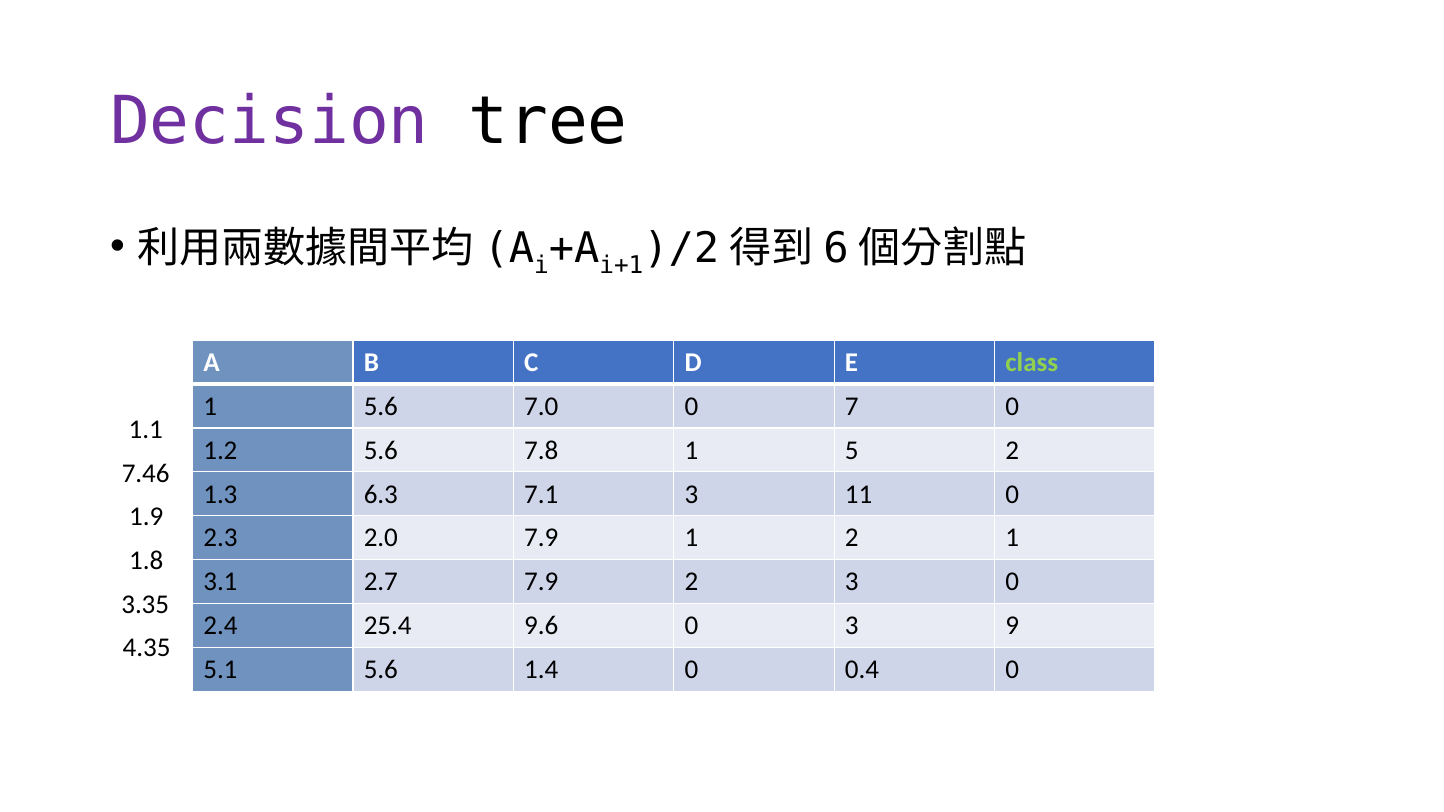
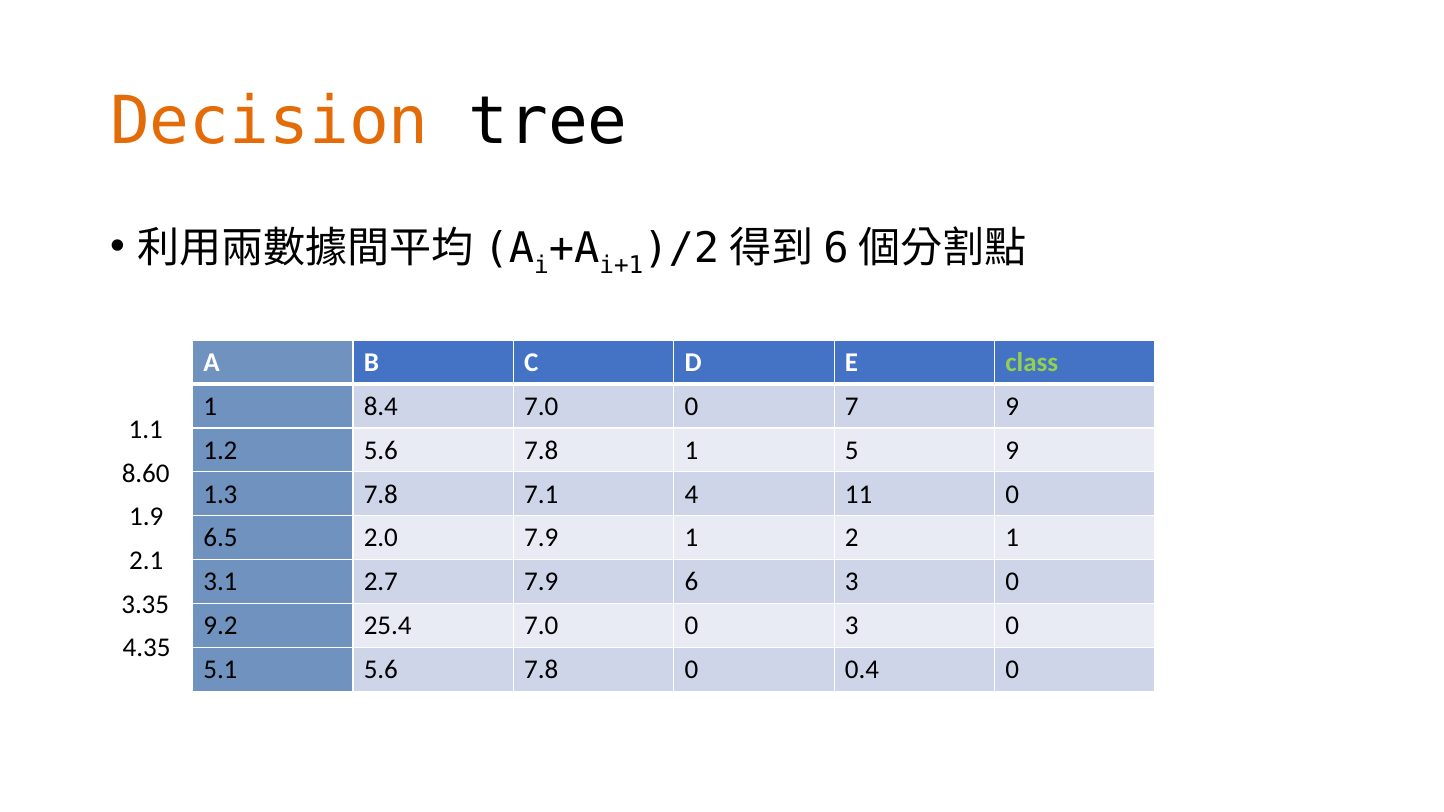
Decision colour: purple -> orange (269, 121)
1 5.6: 5.6 -> 8.4 (381, 406)
7 0: 0 -> 9 (1012, 406)
5 2: 2 -> 9 (1012, 450)
7.46: 7.46 -> 8.60 (146, 473)
1.3 6.3: 6.3 -> 7.8 (381, 494)
7.1 3: 3 -> 4 (691, 494)
2.3: 2.3 -> 6.5 (220, 538)
1.8: 1.8 -> 2.1 (146, 561)
7.9 2: 2 -> 6 (691, 582)
2.4: 2.4 -> 9.2 (220, 626)
25.4 9.6: 9.6 -> 7.0 (541, 626)
0 3 9: 9 -> 0 (1012, 626)
5.1 5.6 1.4: 1.4 -> 7.8 (541, 670)
